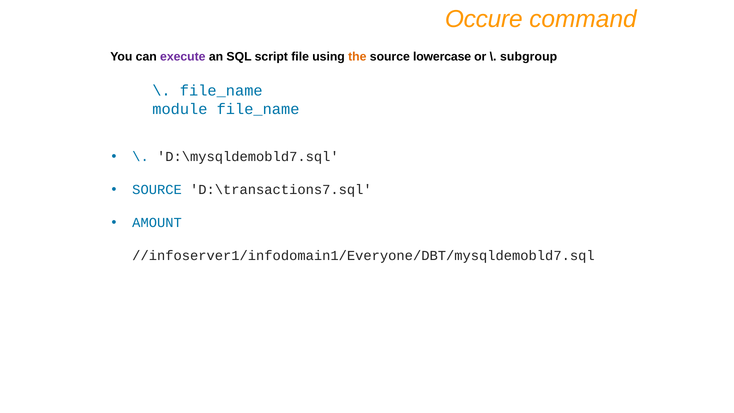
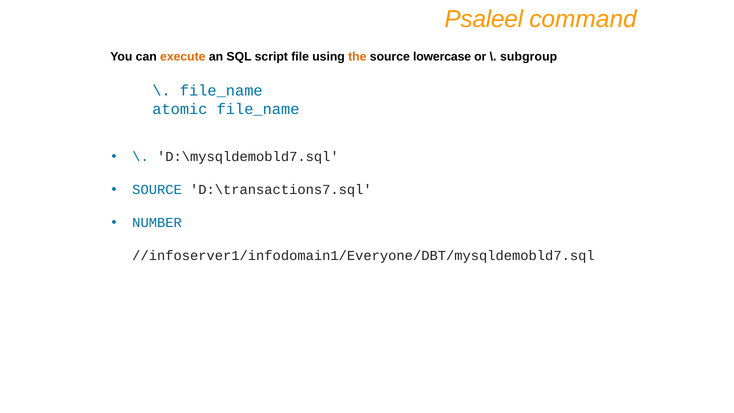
Occure: Occure -> Psaleel (484, 19)
execute colour: purple -> orange (183, 57)
module: module -> atomic (180, 109)
AMOUNT: AMOUNT -> NUMBER (157, 223)
